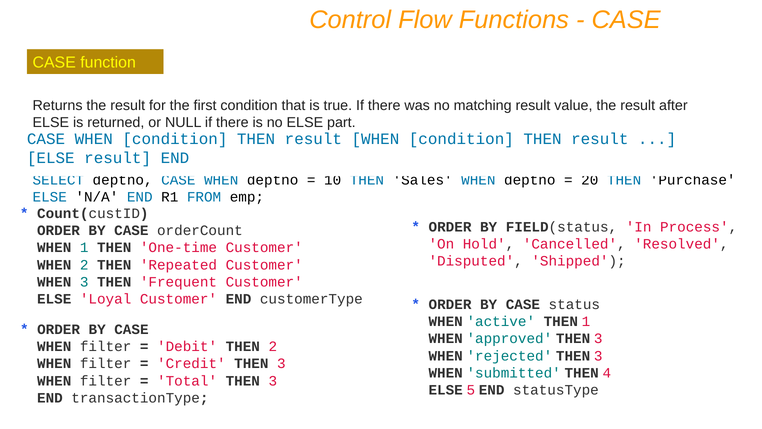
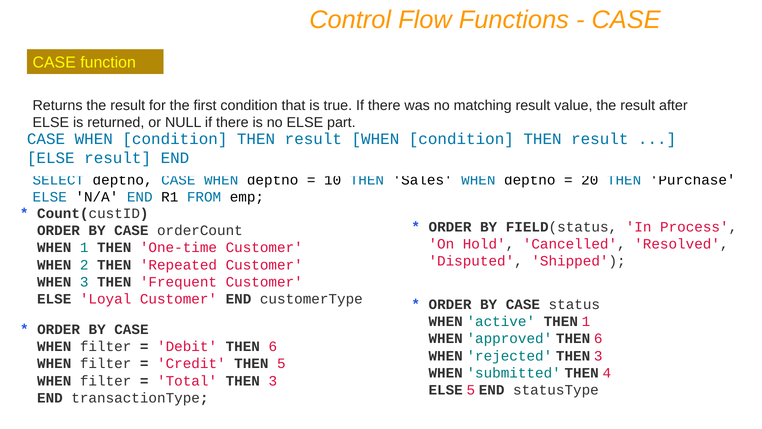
approved THEN 3: 3 -> 6 (598, 338)
Debit THEN 2: 2 -> 6 (273, 346)
Credit THEN 3: 3 -> 5 (281, 363)
